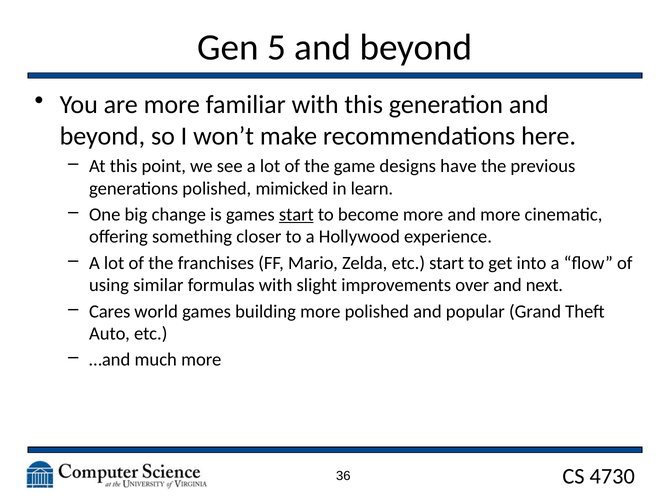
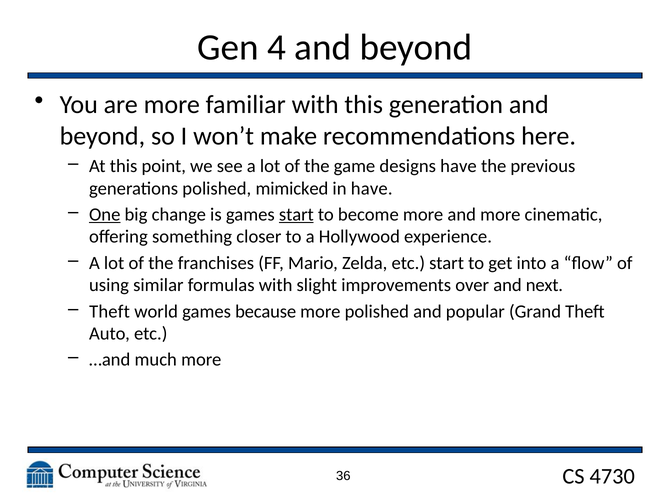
5: 5 -> 4 (277, 47)
in learn: learn -> have (372, 188)
One underline: none -> present (105, 214)
Cares: Cares -> Theft (110, 311)
building: building -> because (266, 311)
